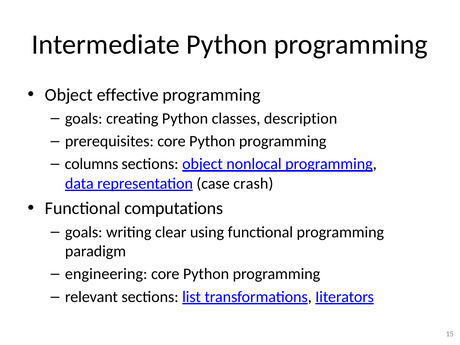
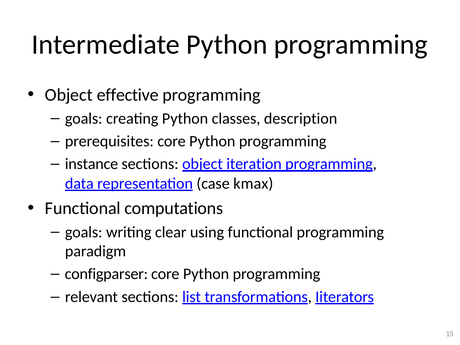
columns: columns -> instance (92, 164)
nonlocal: nonlocal -> iteration (254, 164)
crash: crash -> kmax (253, 184)
engineering: engineering -> configparser (106, 274)
